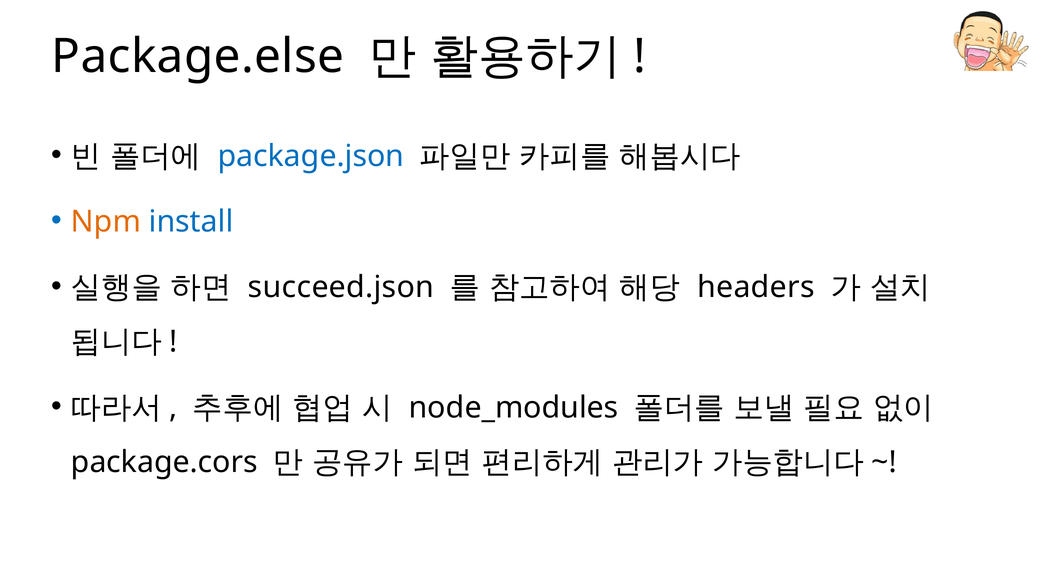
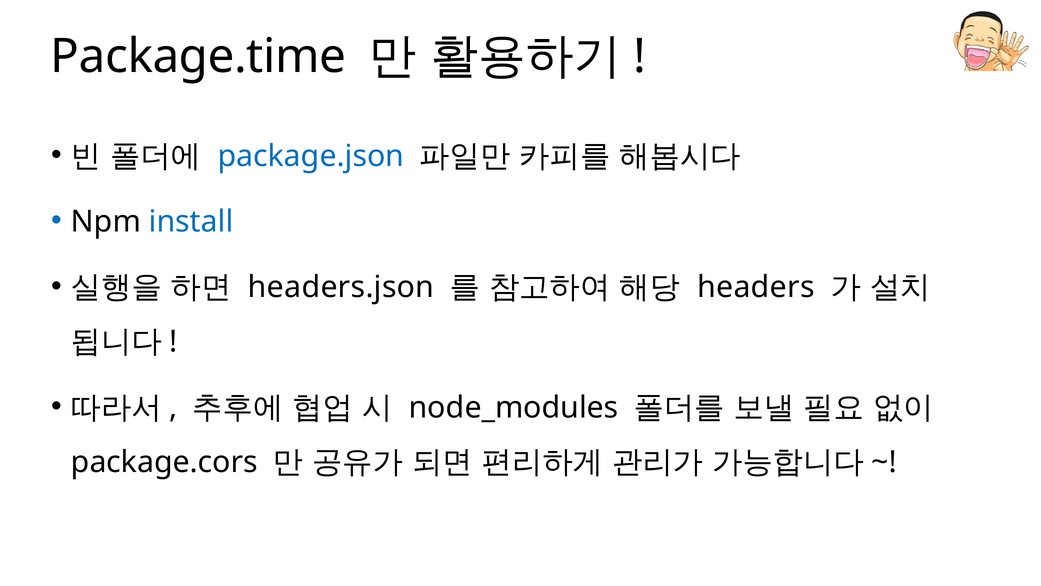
Package.else: Package.else -> Package.time (198, 57)
Npm colour: orange -> black (106, 221)
succeed.json: succeed.json -> headers.json (341, 287)
